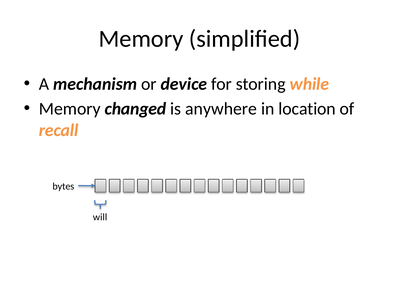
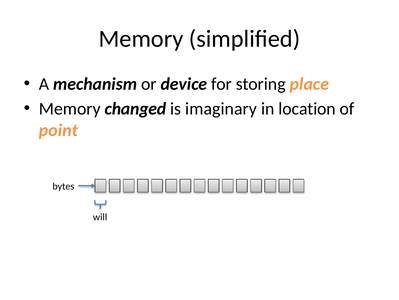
while: while -> place (309, 84)
anywhere: anywhere -> imaginary (221, 109)
recall: recall -> point (59, 130)
